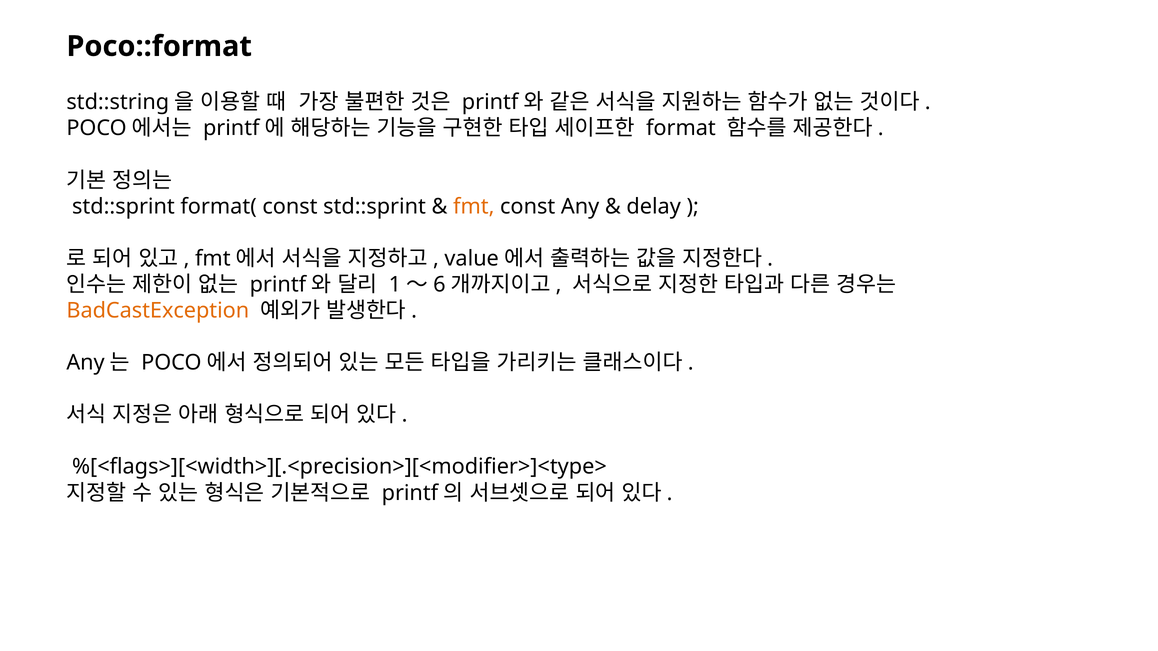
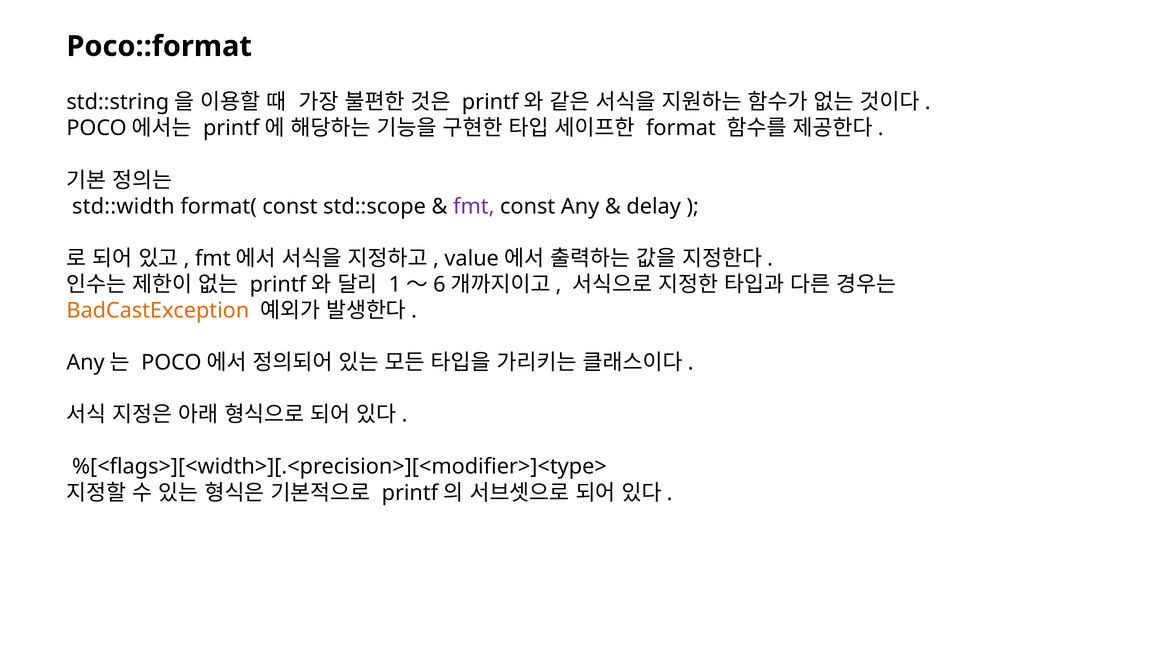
std::sprint: std::sprint -> std::width (123, 207)
const std::sprint: std::sprint -> std::scope (375, 207)
fmt colour: orange -> purple (474, 207)
